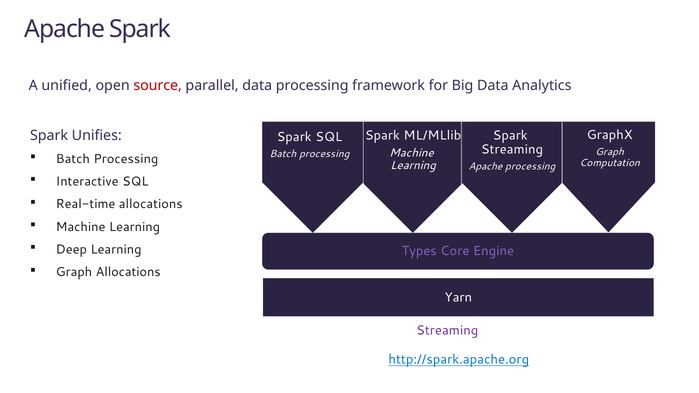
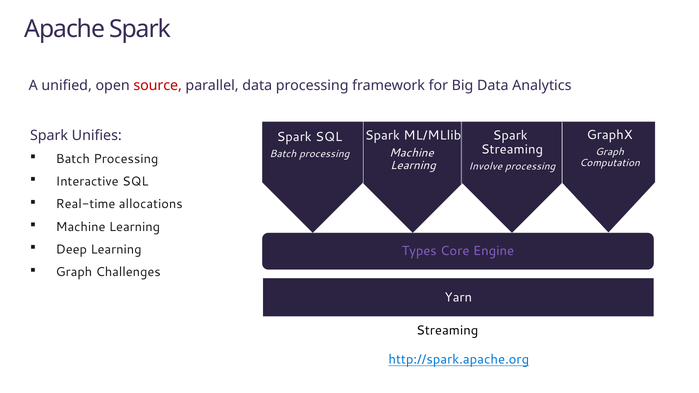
Apache: Apache -> Involve (485, 166)
Graph Allocations: Allocations -> Challenges (128, 272)
Streaming colour: purple -> black (447, 331)
